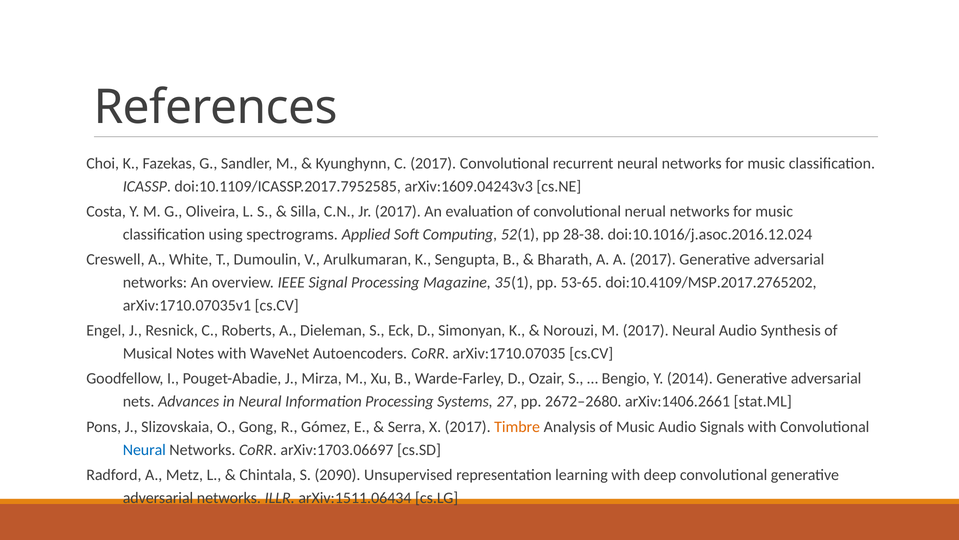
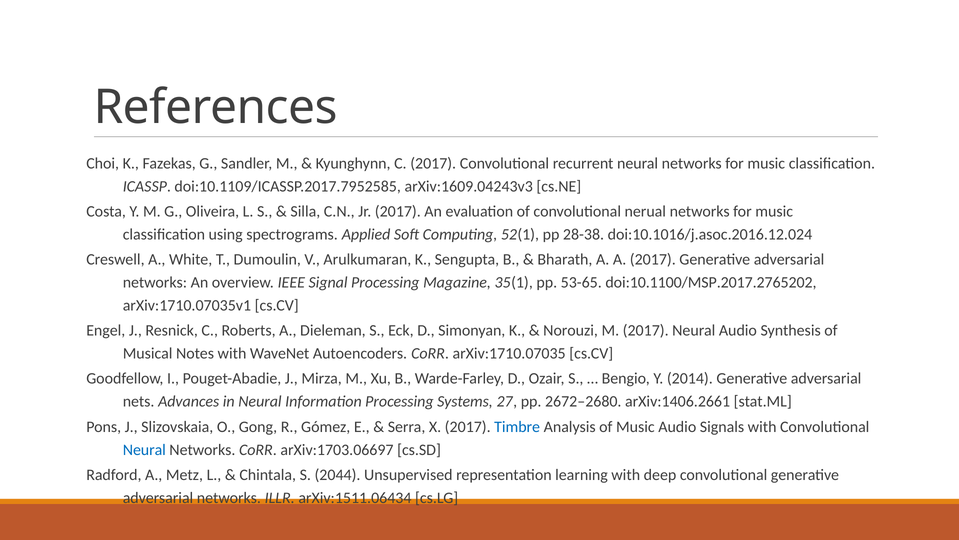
doi:10.4109/MSP.2017.2765202: doi:10.4109/MSP.2017.2765202 -> doi:10.1100/MSP.2017.2765202 (711, 282)
Timbre colour: orange -> blue (517, 426)
2090: 2090 -> 2044 (338, 474)
